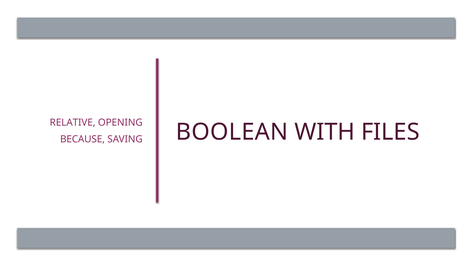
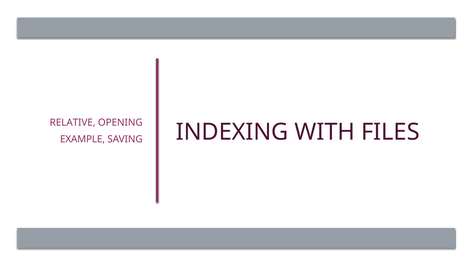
BOOLEAN: BOOLEAN -> INDEXING (232, 132)
BECAUSE: BECAUSE -> EXAMPLE (83, 139)
